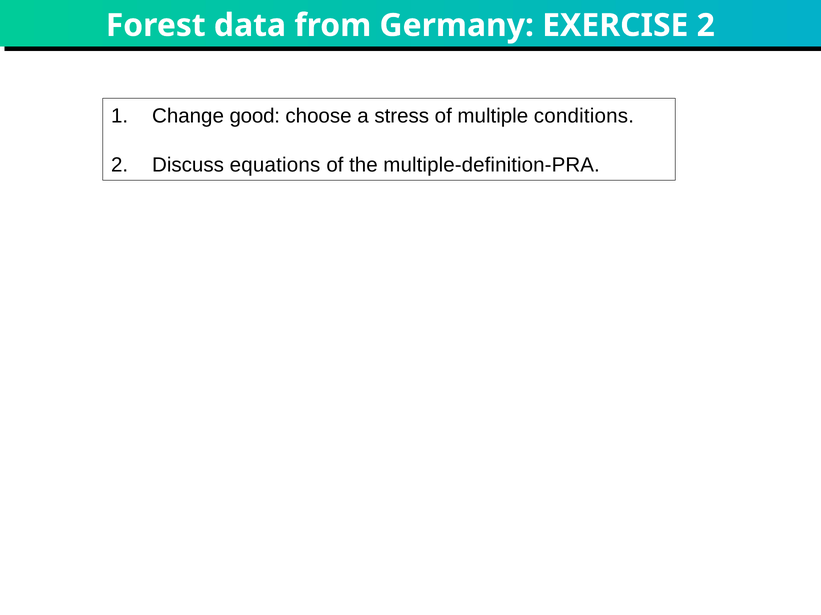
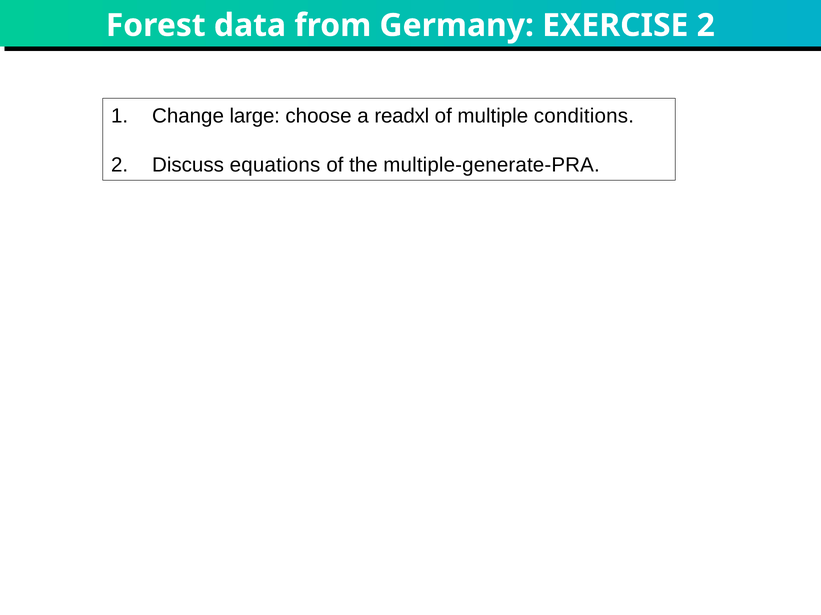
good: good -> large (255, 116)
stress: stress -> readxl (402, 116)
multiple-definition-PRA: multiple-definition-PRA -> multiple-generate-PRA (492, 165)
